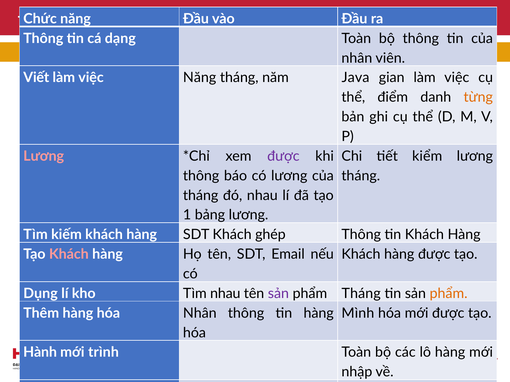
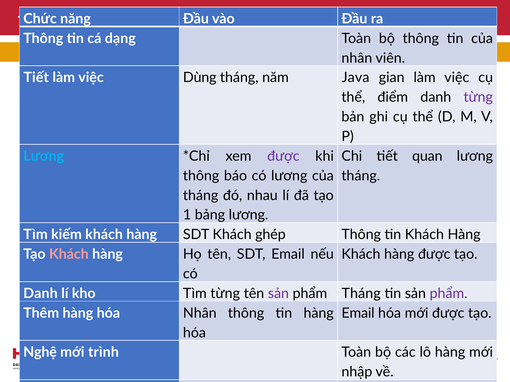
Viết: Viết -> Tiết (36, 78)
việc Năng: Năng -> Dùng (200, 78)
từng colour: orange -> purple (478, 97)
Lương colour: pink -> light blue (44, 156)
kiểm: kiểm -> quan (427, 156)
Dụng: Dụng -> Danh (41, 294)
Tìm nhau: nhau -> từng (225, 294)
phẩm colour: orange -> purple (449, 294)
Mình: Mình -> Email (358, 313)
Hành: Hành -> Nghệ (40, 353)
